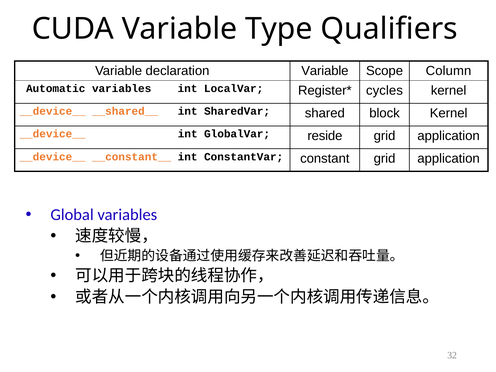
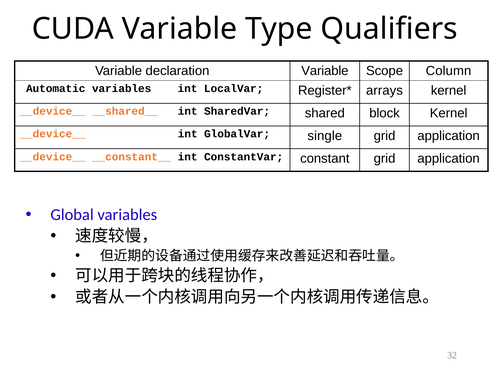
cycles: cycles -> arrays (384, 90)
reside: reside -> single (325, 136)
